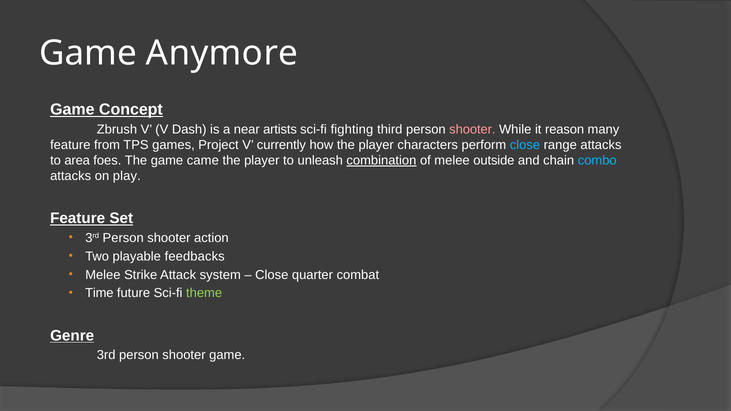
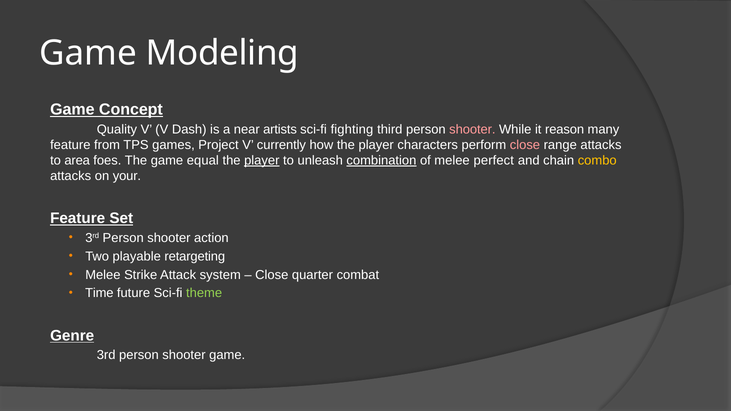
Anymore: Anymore -> Modeling (222, 53)
Zbrush: Zbrush -> Quality (117, 129)
close colour: light blue -> pink (525, 145)
came: came -> equal (203, 160)
player underline: none -> present (262, 160)
outside: outside -> perfect (494, 160)
combo colour: light blue -> yellow (597, 160)
play: play -> your (127, 176)
feedbacks: feedbacks -> retargeting (195, 256)
